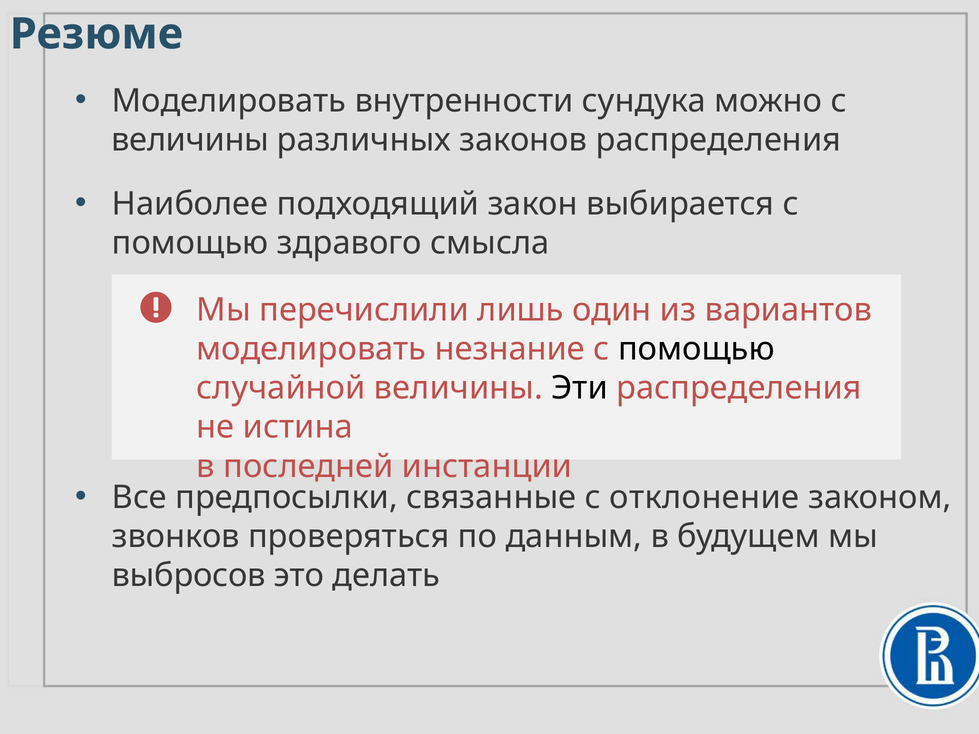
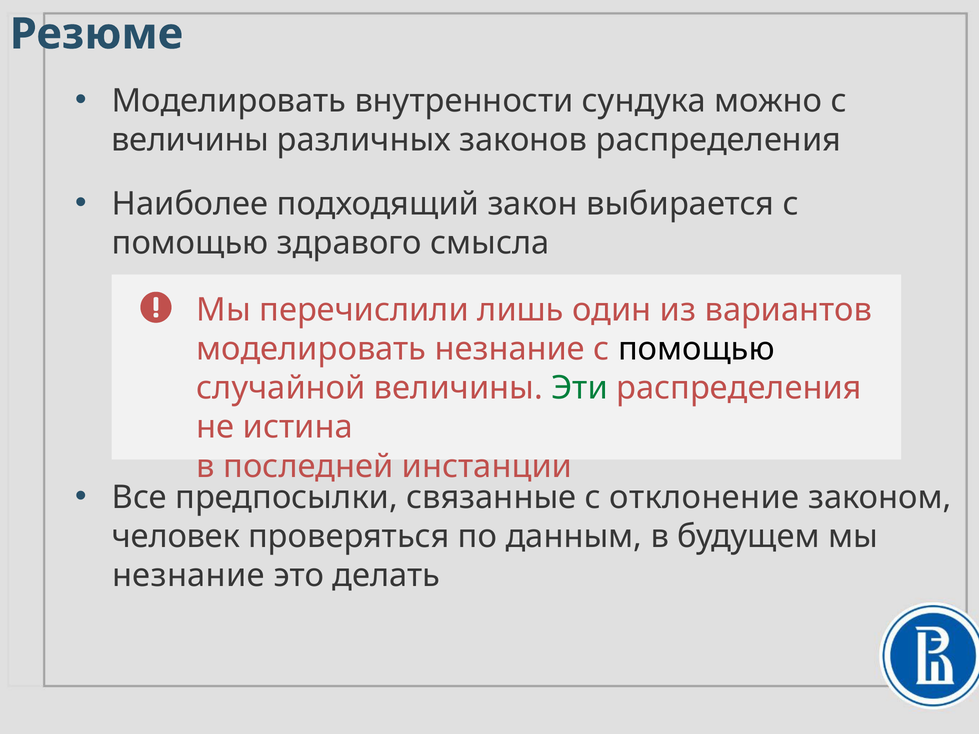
Эти colour: black -> green (580, 388)
звонков: звонков -> человек (176, 537)
выбросов: выбросов -> незнание (188, 576)
